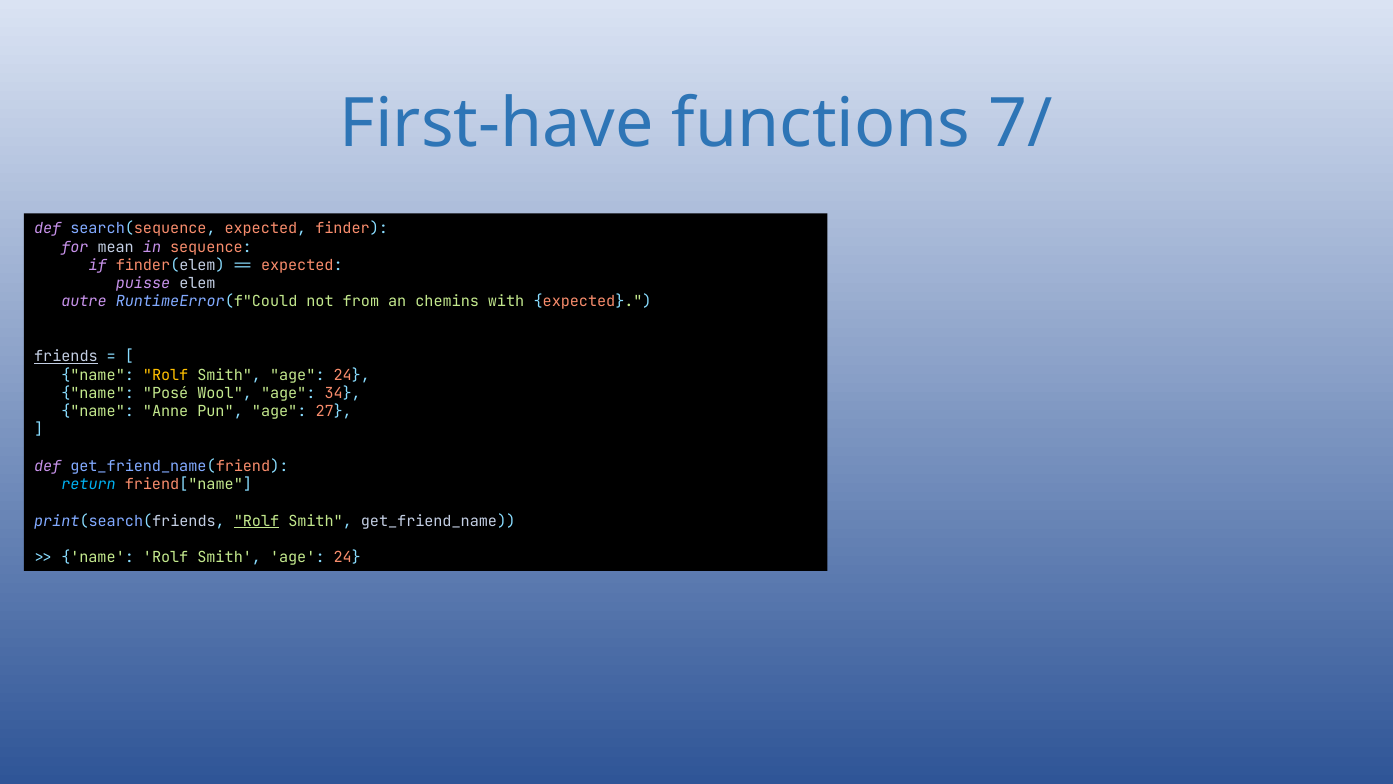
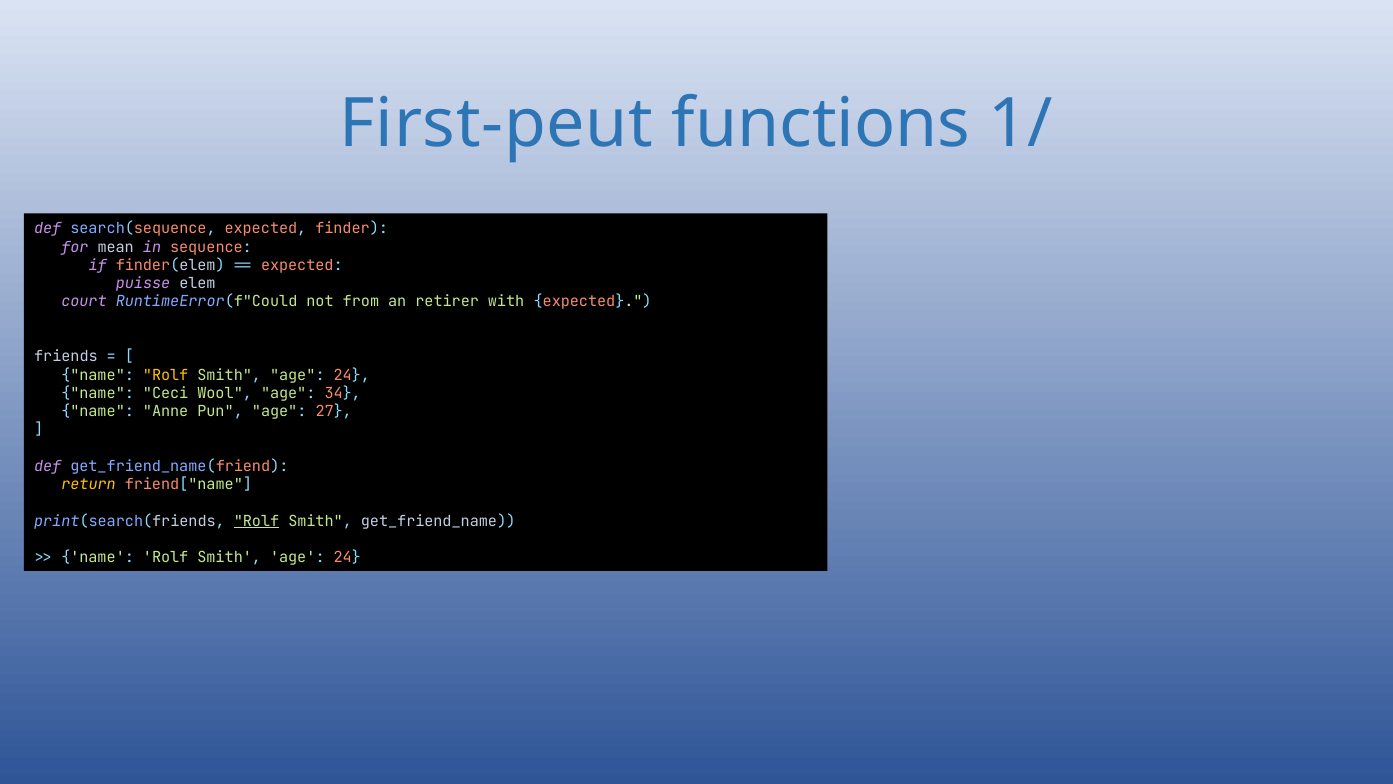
First-have: First-have -> First-peut (497, 124)
7/: 7/ -> 1/ (1020, 124)
autre: autre -> court (84, 302)
chemins: chemins -> retirer (447, 302)
friends underline: present -> none (66, 357)
Posé: Posé -> Ceci (166, 393)
return colour: light blue -> yellow (89, 484)
